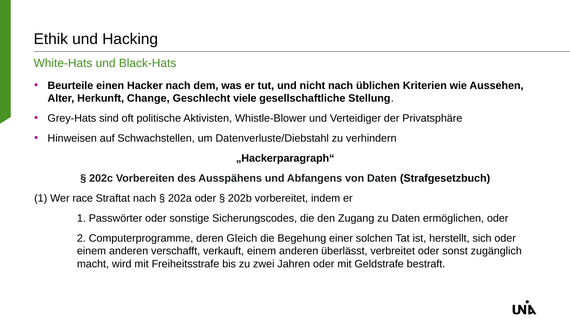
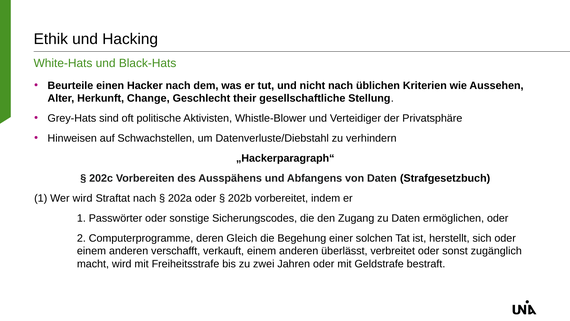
viele: viele -> their (245, 98)
Wer race: race -> wird (83, 198)
